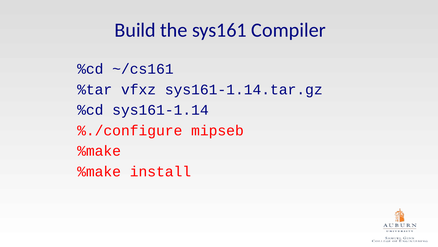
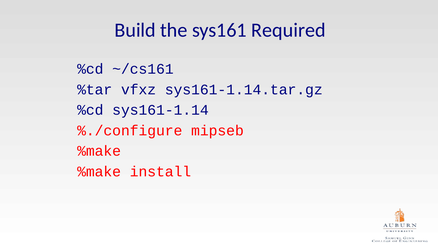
Compiler: Compiler -> Required (289, 30)
